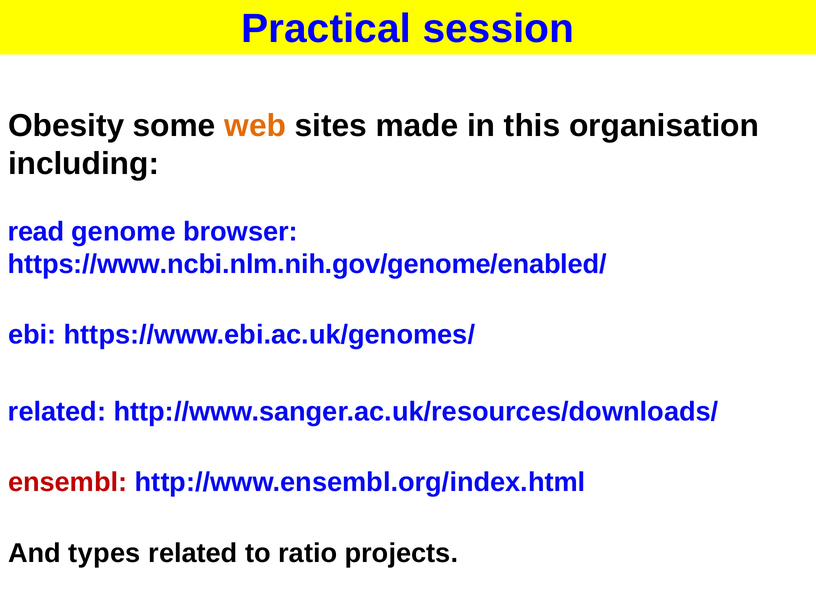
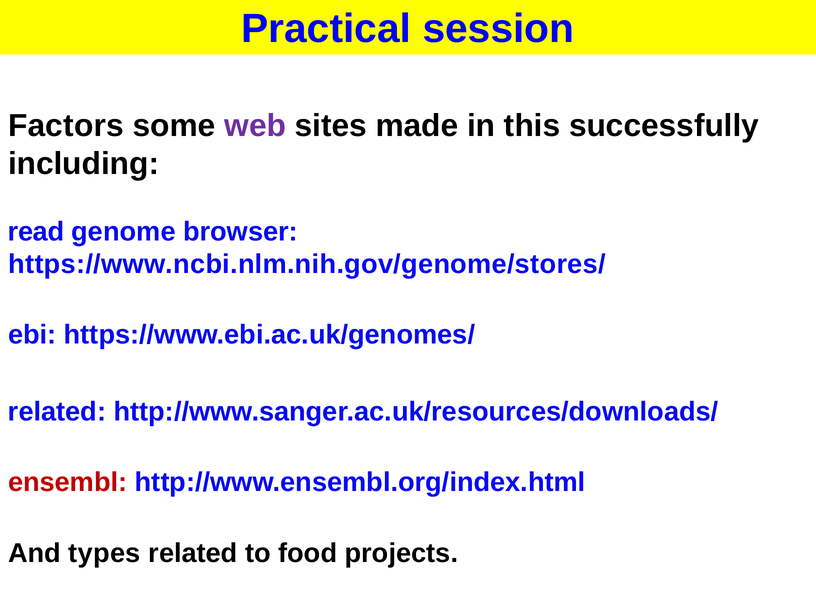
Obesity: Obesity -> Factors (66, 126)
web colour: orange -> purple (255, 126)
organisation: organisation -> successfully (664, 126)
https://www.ncbi.nlm.nih.gov/genome/enabled/: https://www.ncbi.nlm.nih.gov/genome/enabled/ -> https://www.ncbi.nlm.nih.gov/genome/stores/ (307, 264)
ratio: ratio -> food (308, 553)
